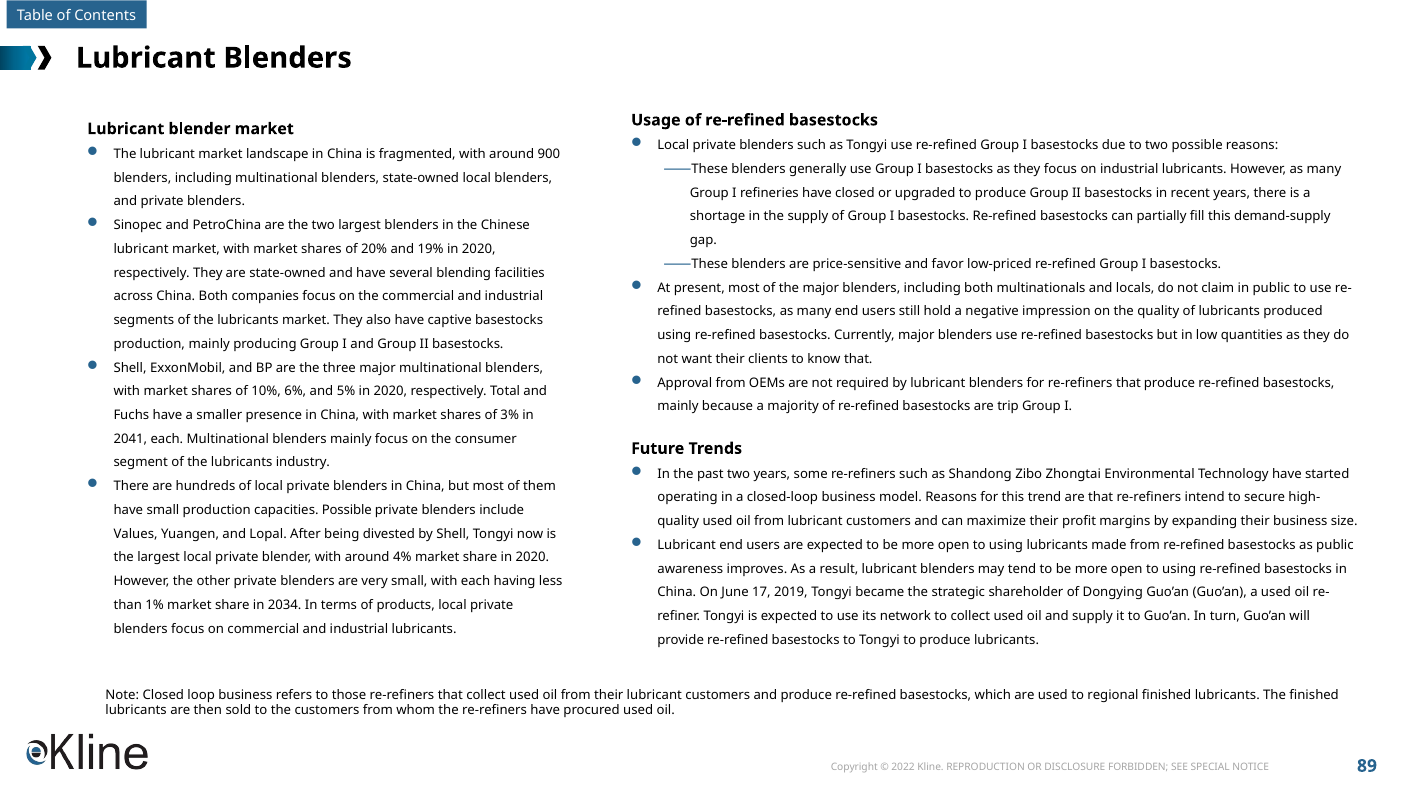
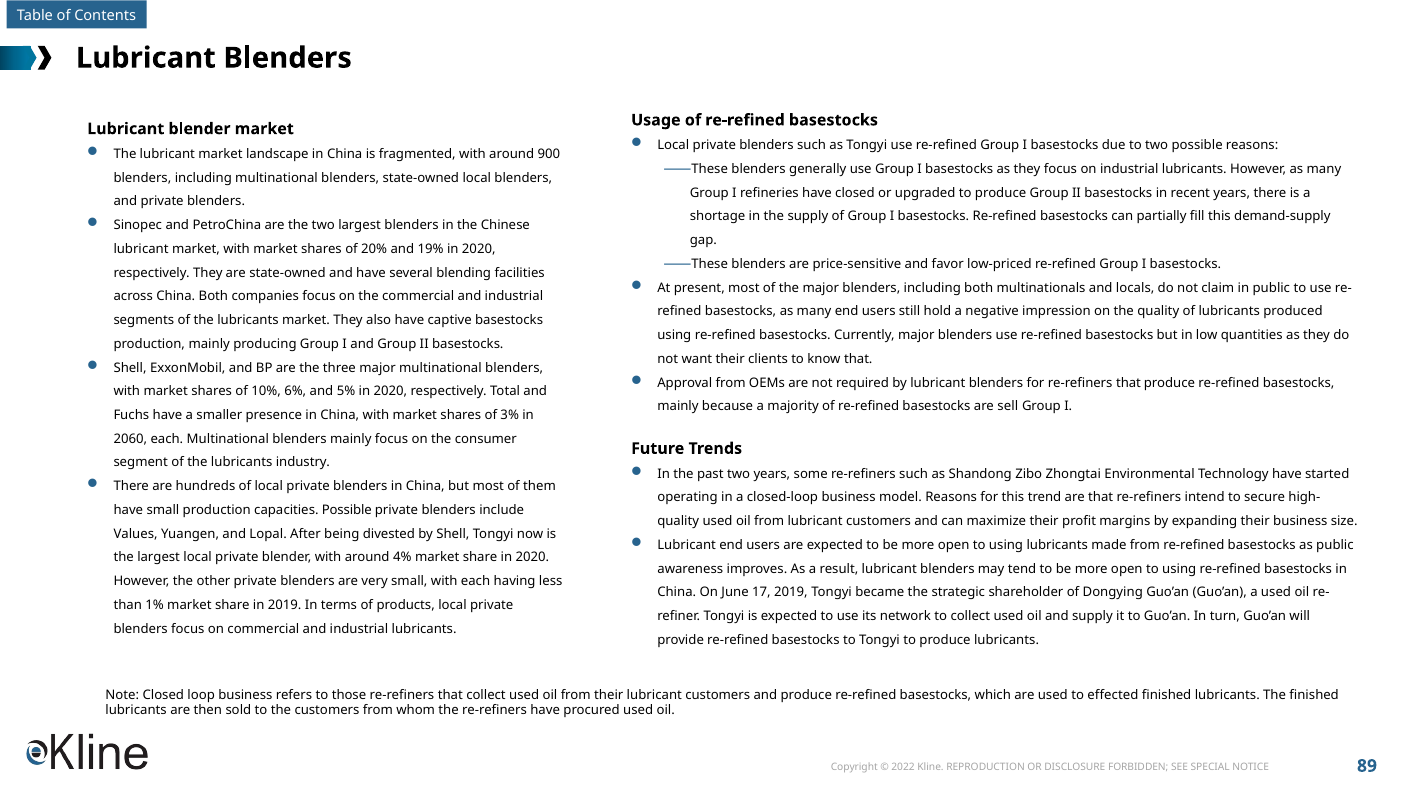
trip: trip -> sell (1008, 407)
2041: 2041 -> 2060 (130, 439)
in 2034: 2034 -> 2019 (285, 605)
regional: regional -> effected (1113, 695)
